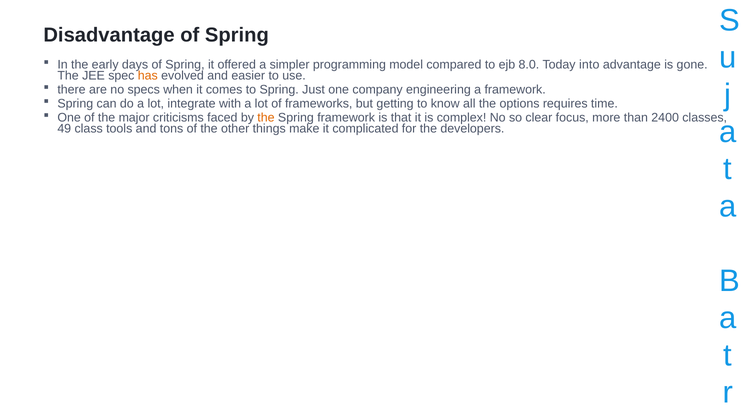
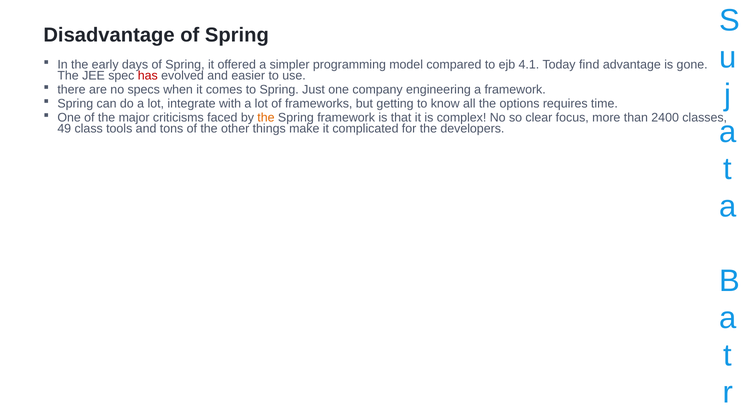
8.0: 8.0 -> 4.1 (529, 65)
into: into -> find (589, 65)
has colour: orange -> red (148, 76)
